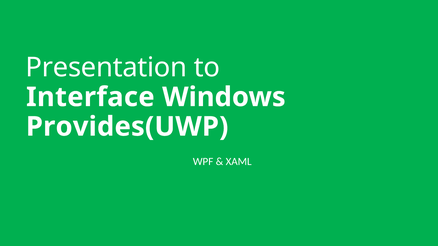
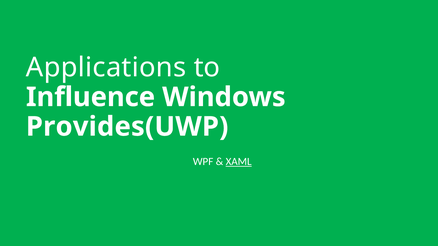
Presentation: Presentation -> Applications (106, 68)
Interface: Interface -> Influence (91, 97)
XAML underline: none -> present (239, 162)
